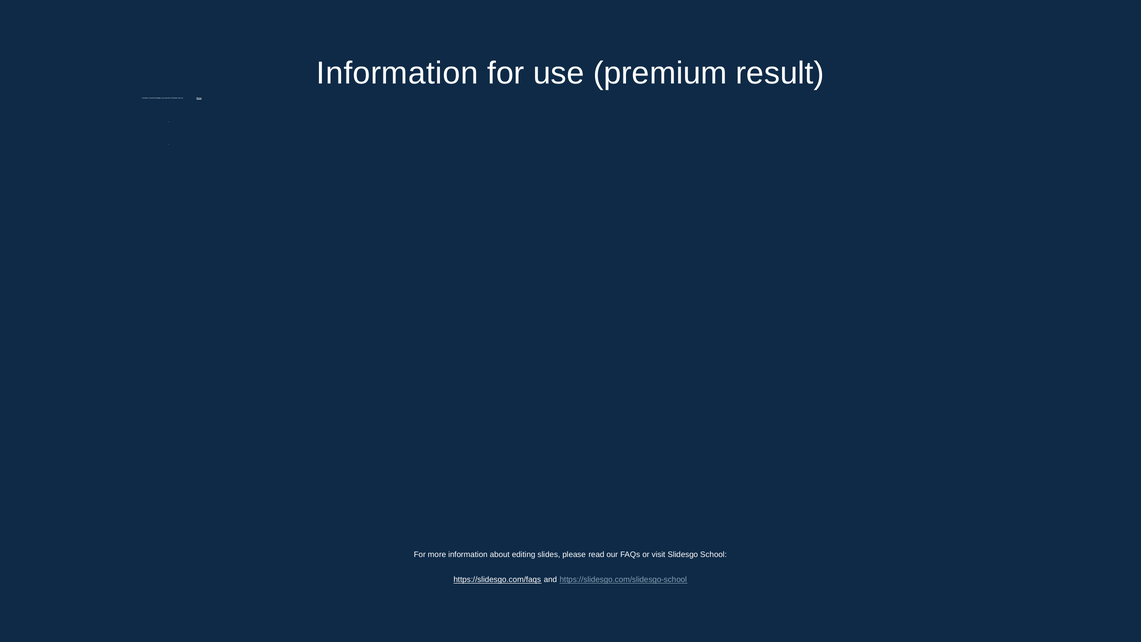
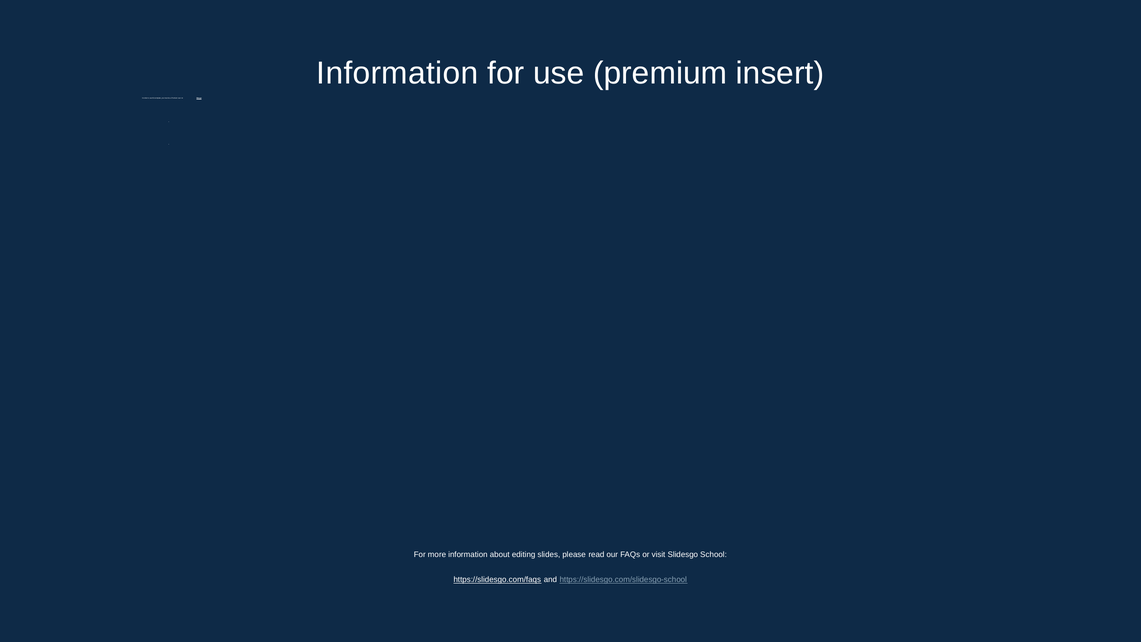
result: result -> insert (780, 73)
